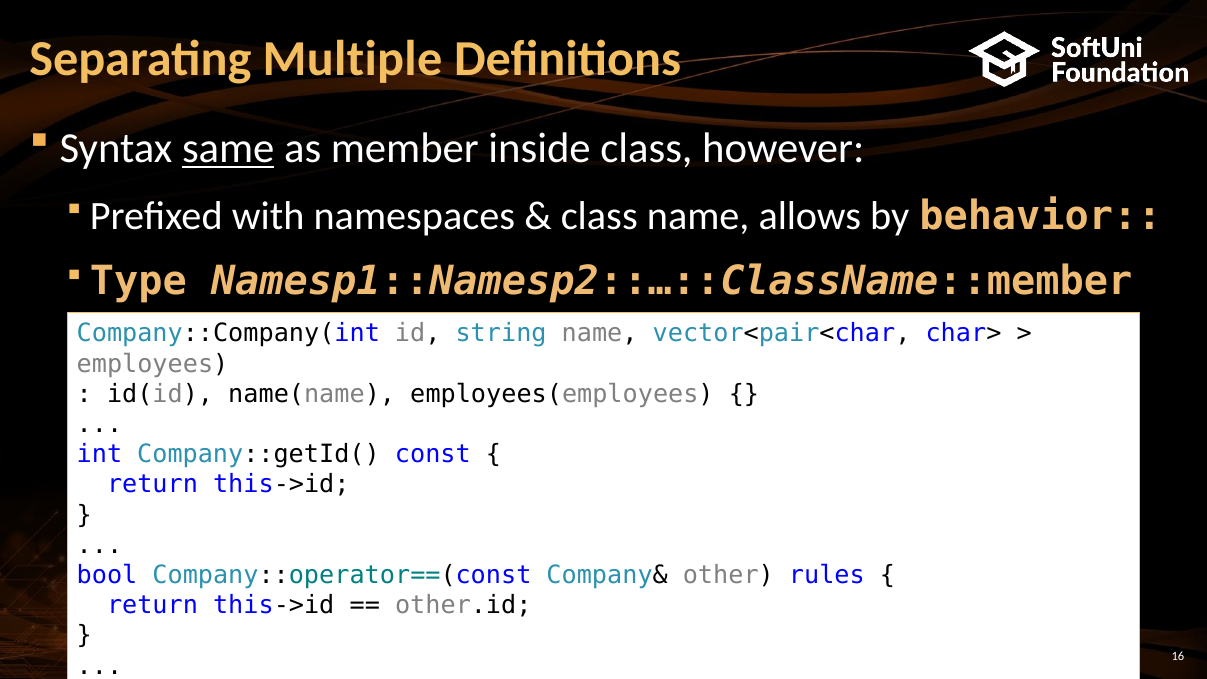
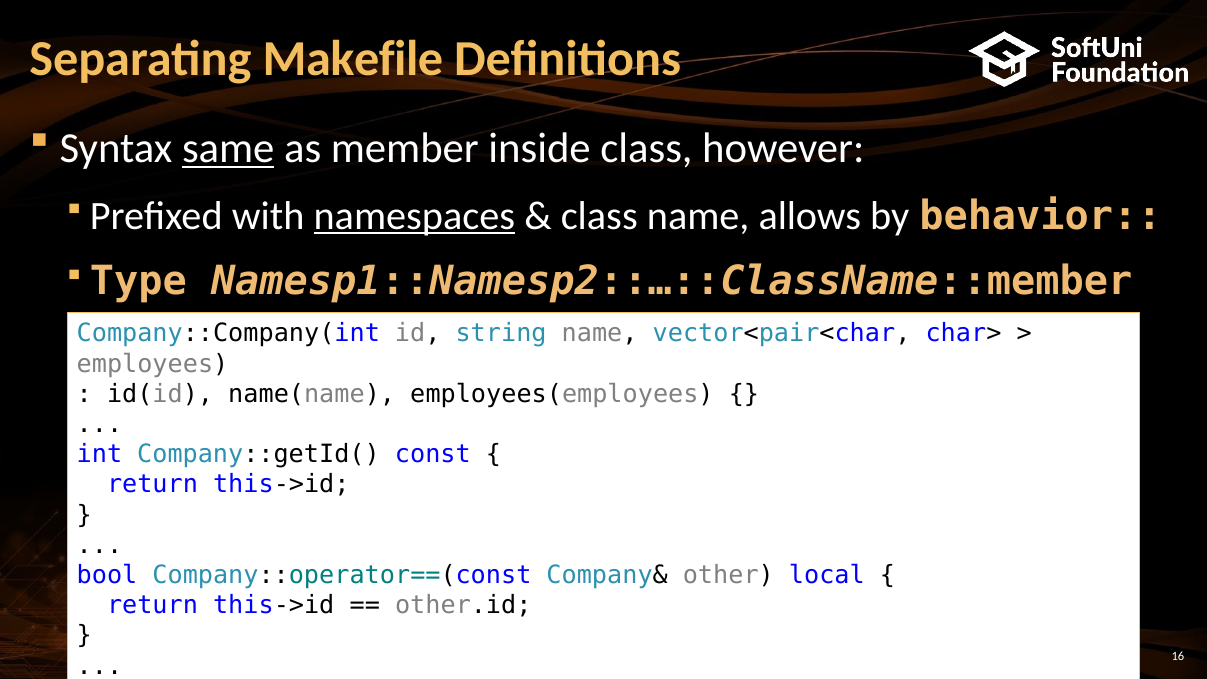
Multiple: Multiple -> Makefile (353, 59)
namespaces underline: none -> present (414, 216)
rules: rules -> local (827, 575)
